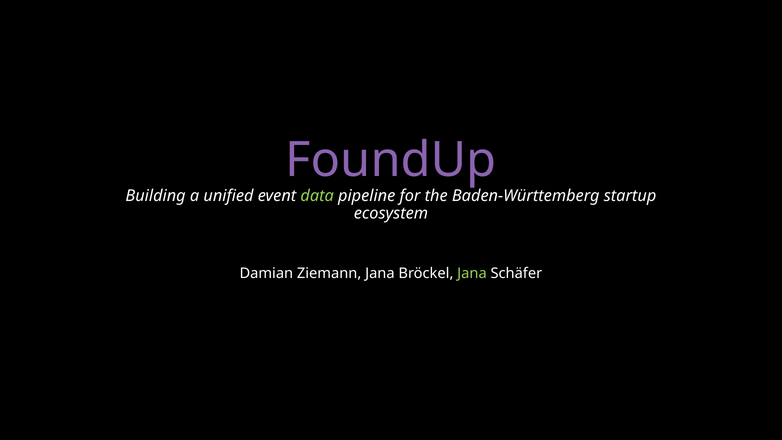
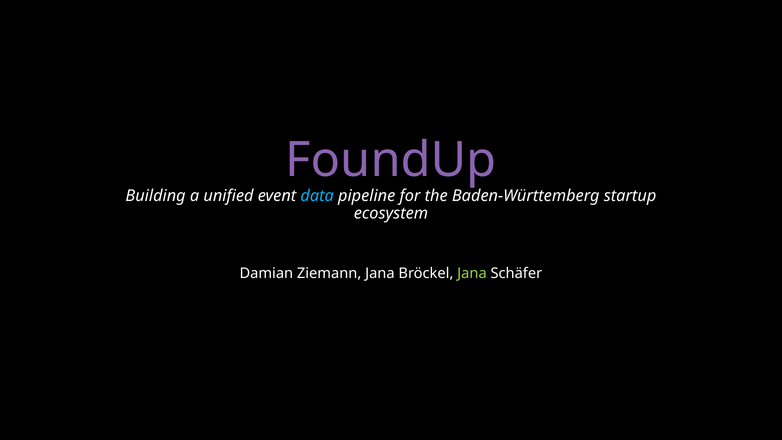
data colour: light green -> light blue (317, 196)
